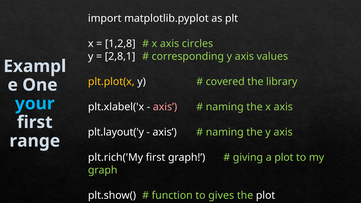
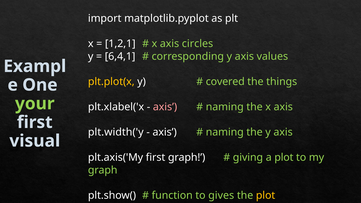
1,2,8: 1,2,8 -> 1,2,1 (120, 44)
2,8,1: 2,8,1 -> 6,4,1 (120, 56)
library: library -> things (282, 82)
your colour: light blue -> light green (35, 104)
plt.layout('y: plt.layout('y -> plt.width('y (116, 132)
range: range -> visual (35, 141)
plt.rich('My: plt.rich('My -> plt.axis('My (116, 158)
plot colour: white -> yellow (266, 195)
